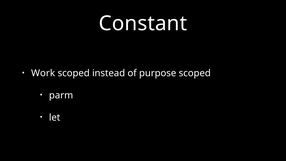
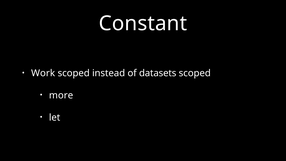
purpose: purpose -> datasets (158, 73)
parm: parm -> more (61, 95)
